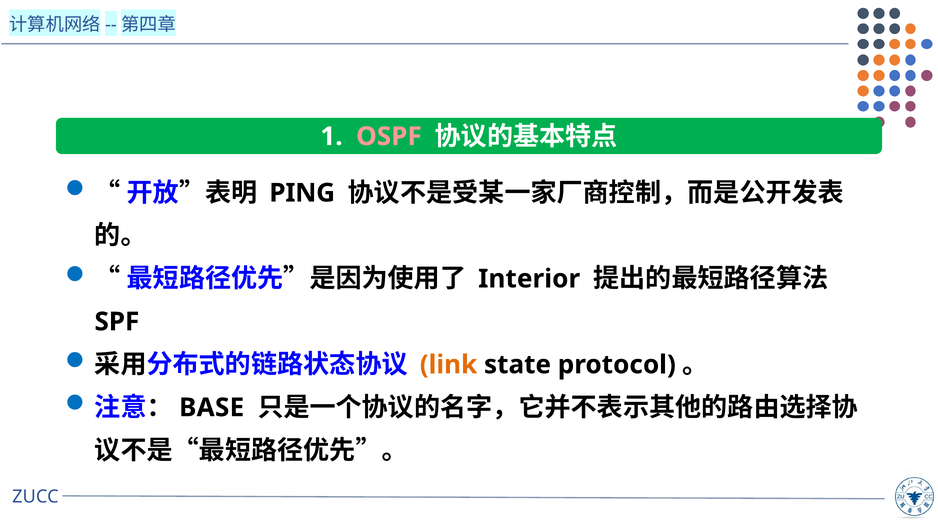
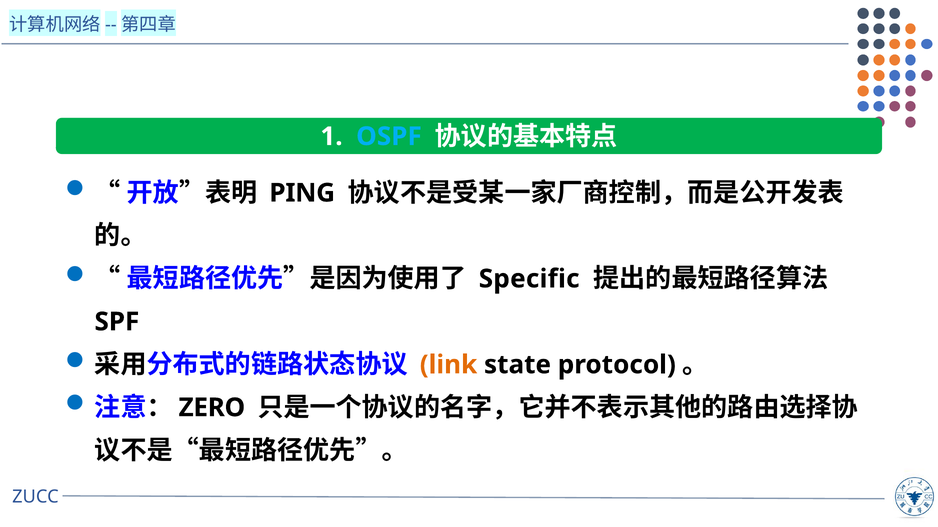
OSPF colour: pink -> light blue (389, 137)
Interior: Interior -> Specific (529, 279)
BASE: BASE -> ZERO (212, 408)
